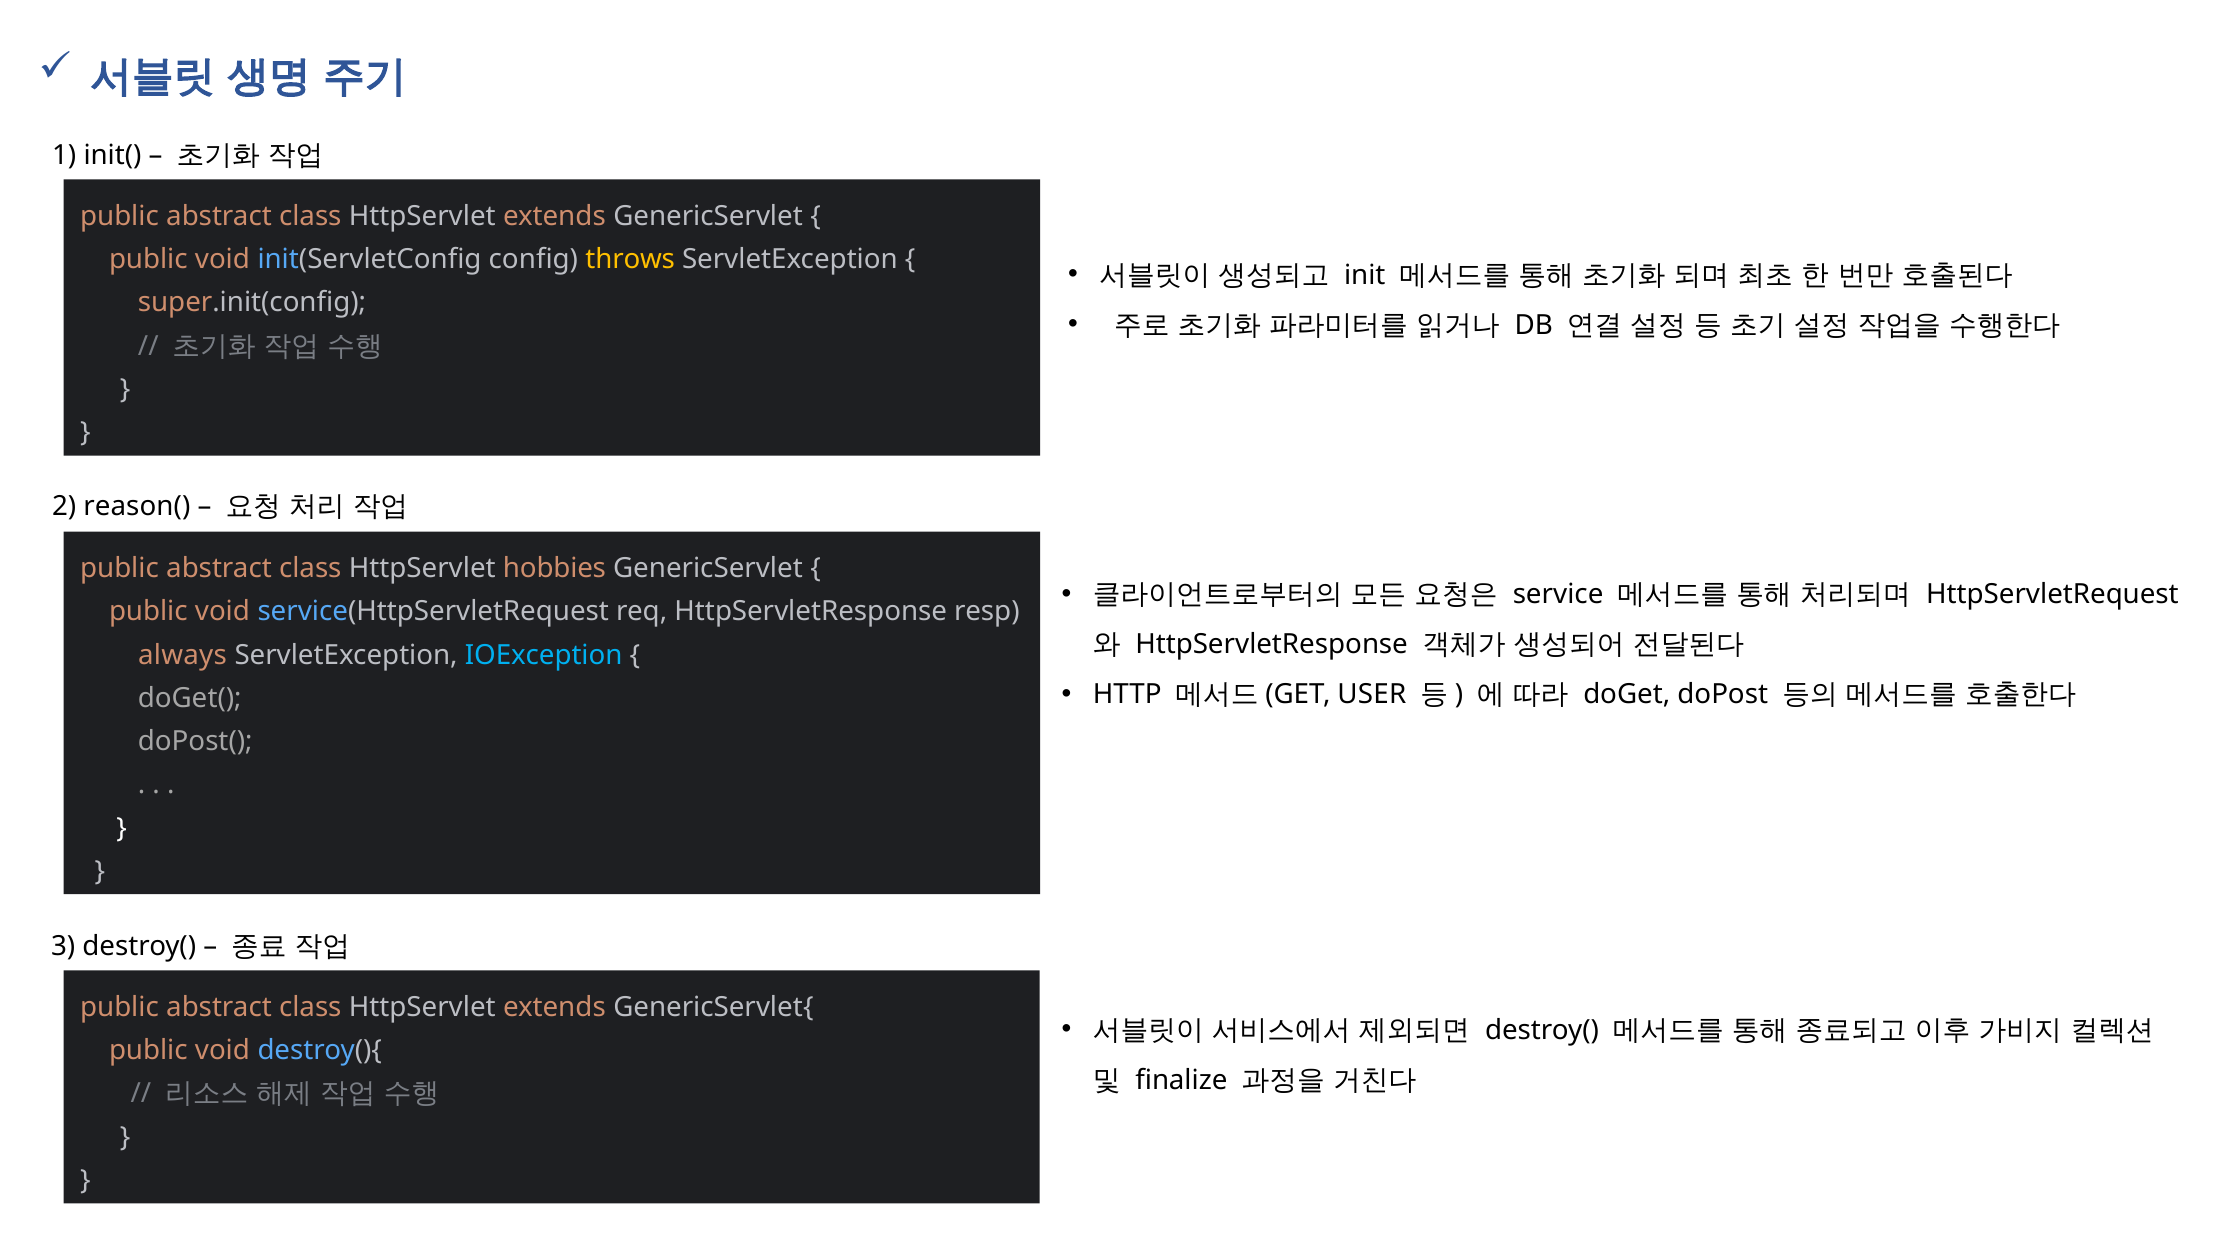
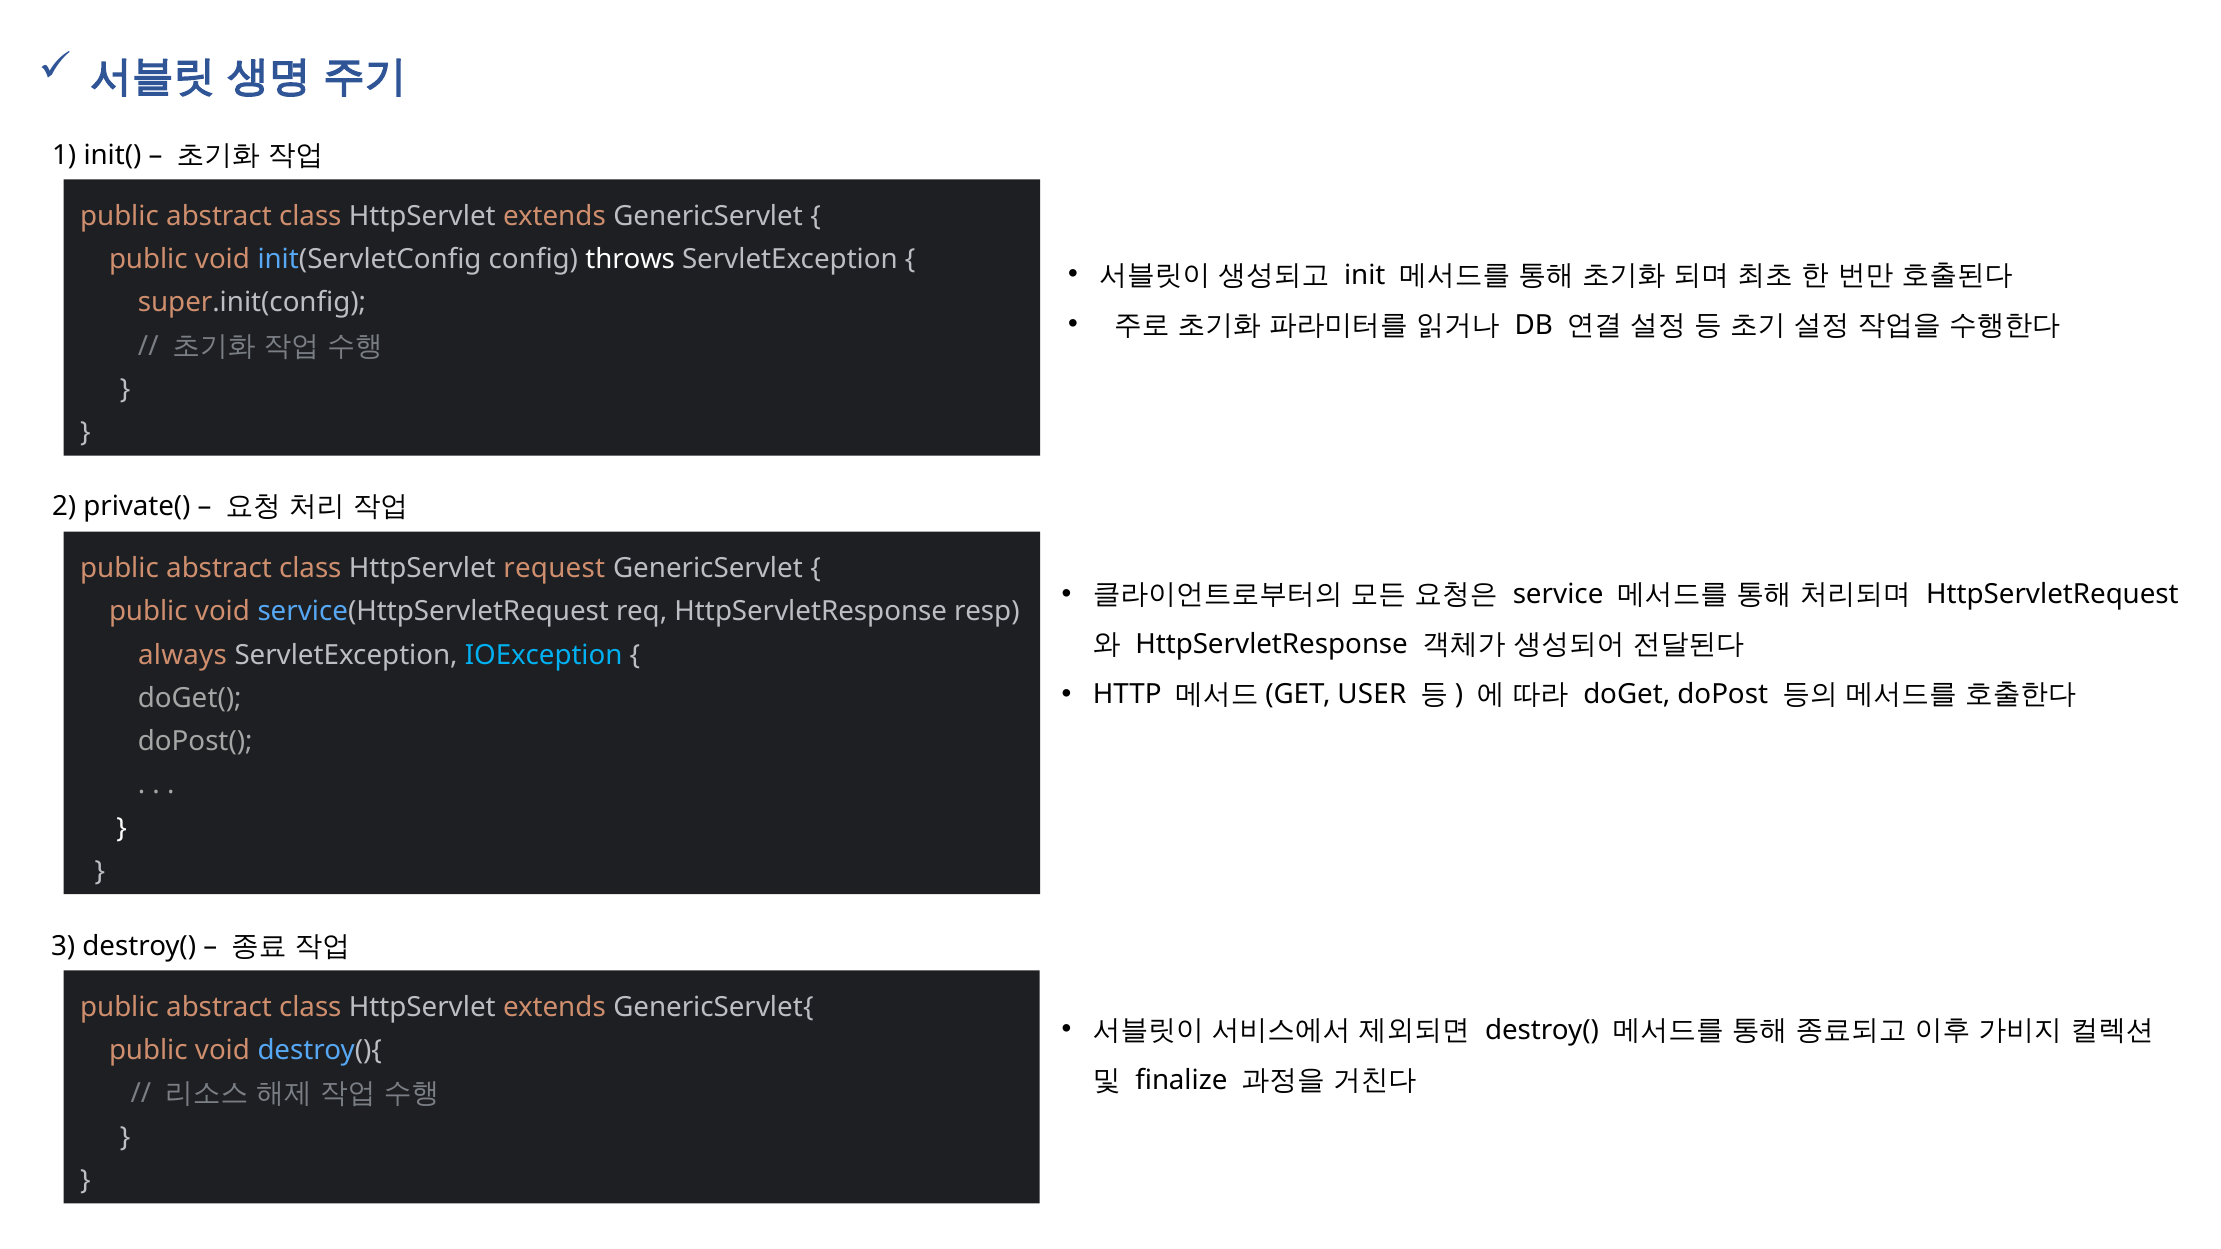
throws colour: yellow -> white (630, 260)
reason(: reason( -> private( (137, 506)
hobbies: hobbies -> request (554, 568)
